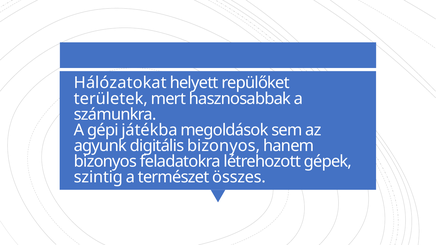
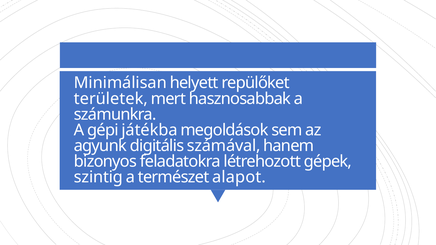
Hálózatokat: Hálózatokat -> Minimálisan (120, 83)
digitális bizonyos: bizonyos -> számával (224, 146)
összes: összes -> alapot (239, 177)
